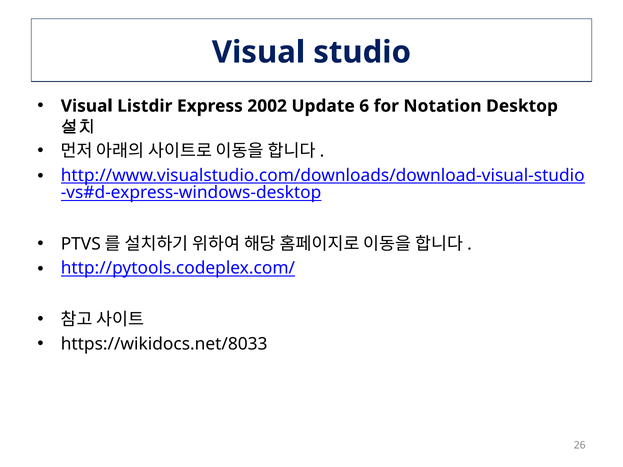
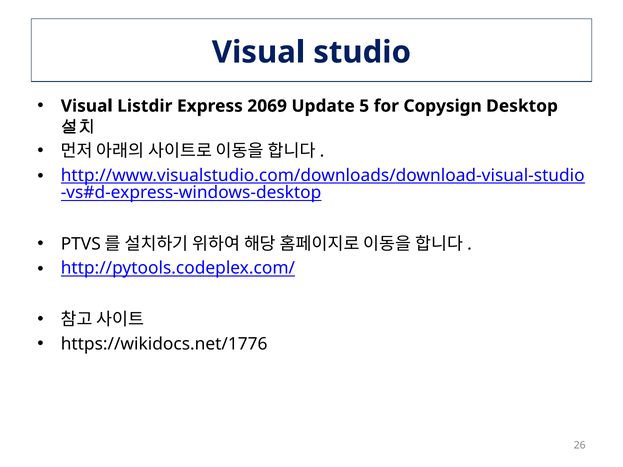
2002: 2002 -> 2069 (267, 106)
6: 6 -> 5 (364, 106)
Notation: Notation -> Copysign (443, 106)
https://wikidocs.net/8033: https://wikidocs.net/8033 -> https://wikidocs.net/1776 (164, 344)
